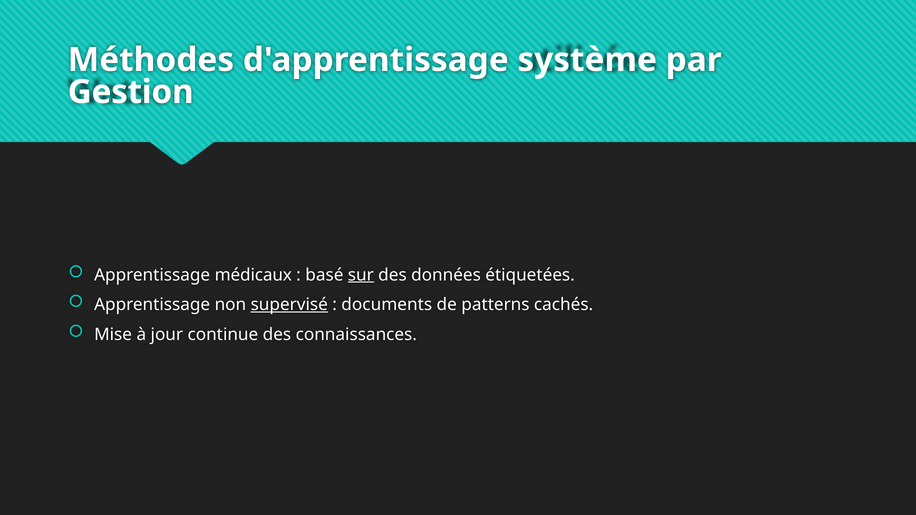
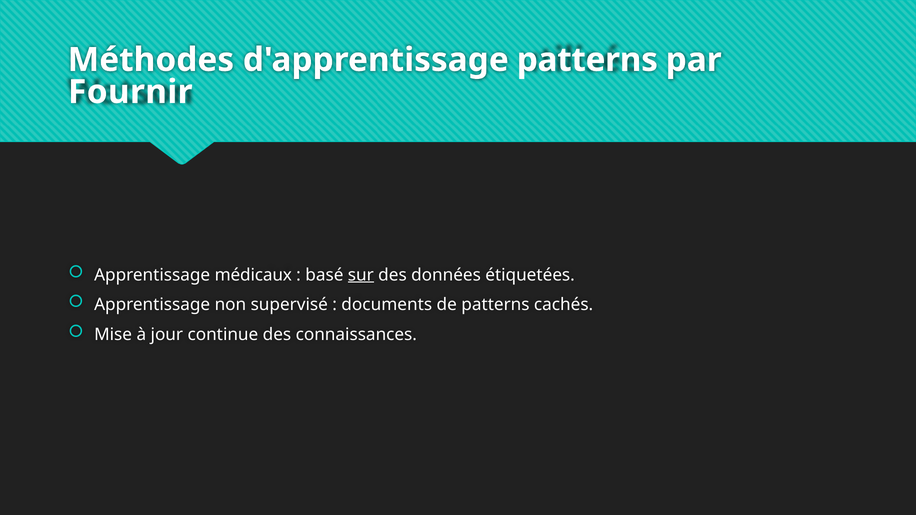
d'apprentissage système: système -> patterns (587, 60)
Gestion: Gestion -> Fournir (130, 92)
supervisé underline: present -> none (289, 305)
